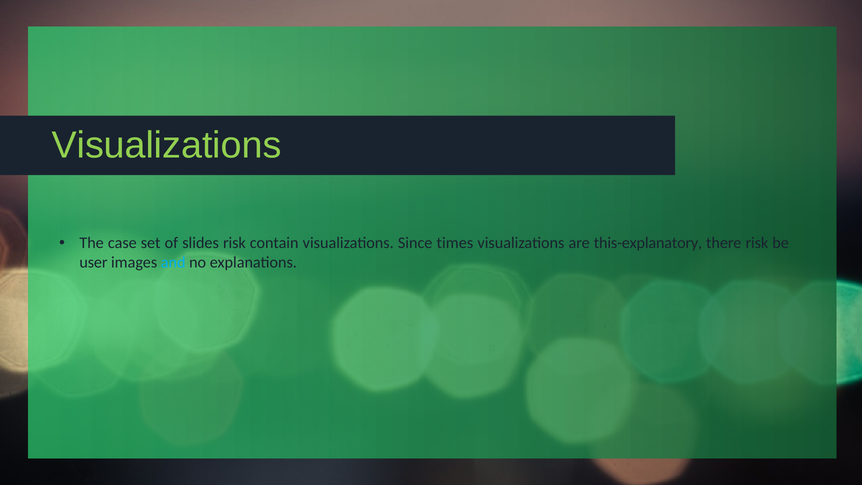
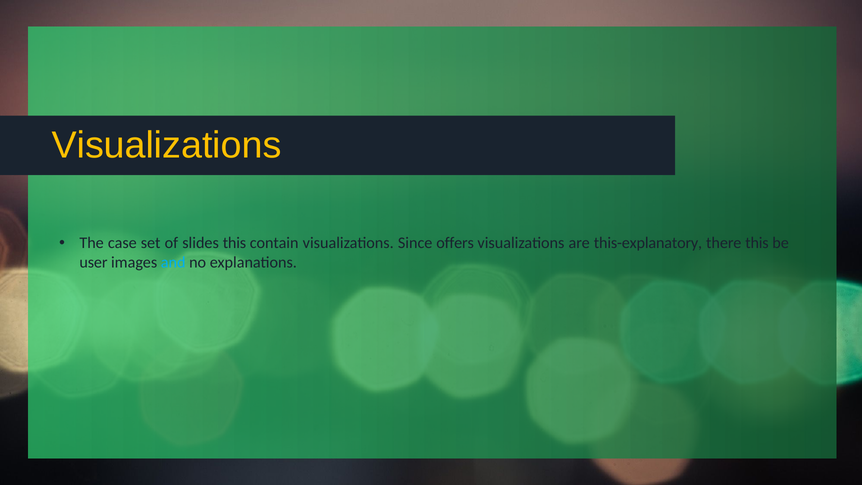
Visualizations colour: light green -> yellow (167, 145)
slides risk: risk -> this (234, 243)
times: times -> offers (455, 243)
there risk: risk -> this (757, 243)
